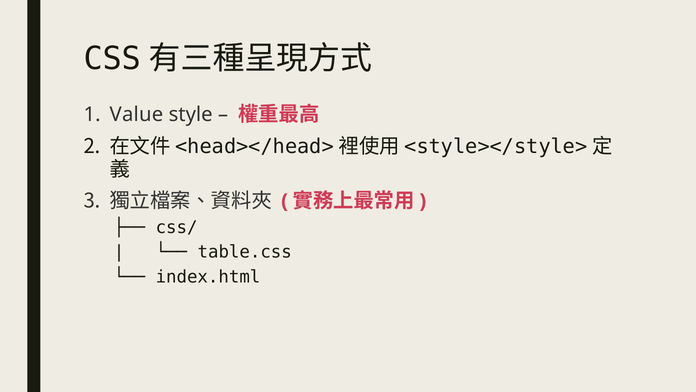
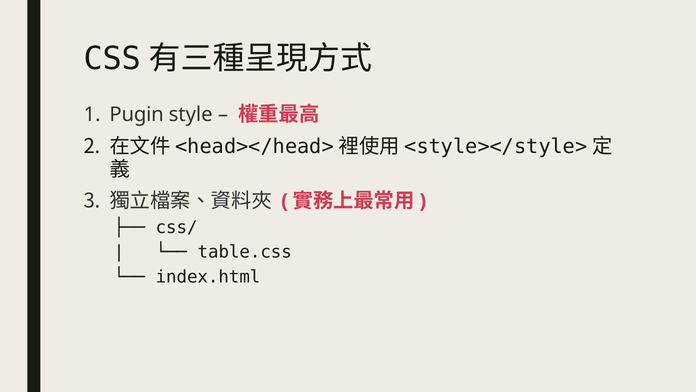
Value: Value -> Pugin (137, 115)
